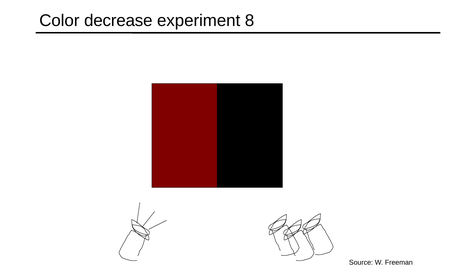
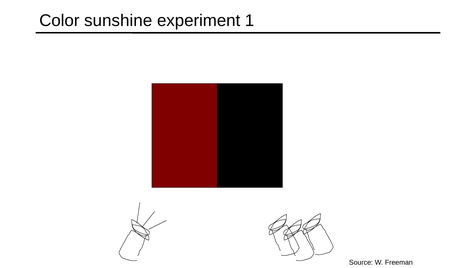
decrease: decrease -> sunshine (118, 21)
8: 8 -> 1 (250, 21)
